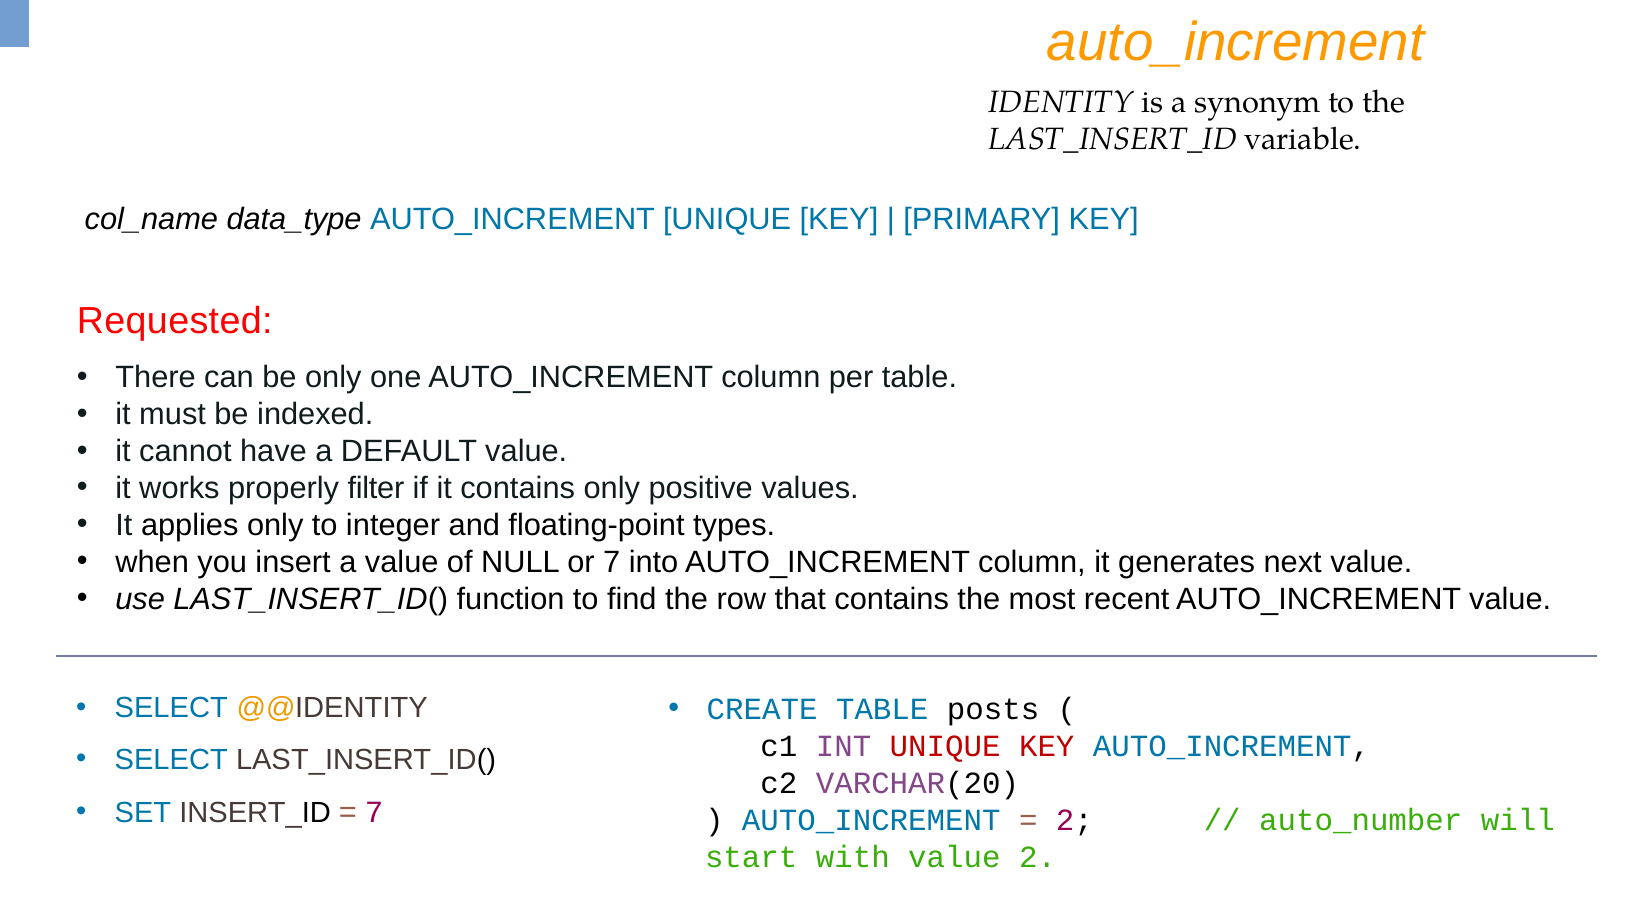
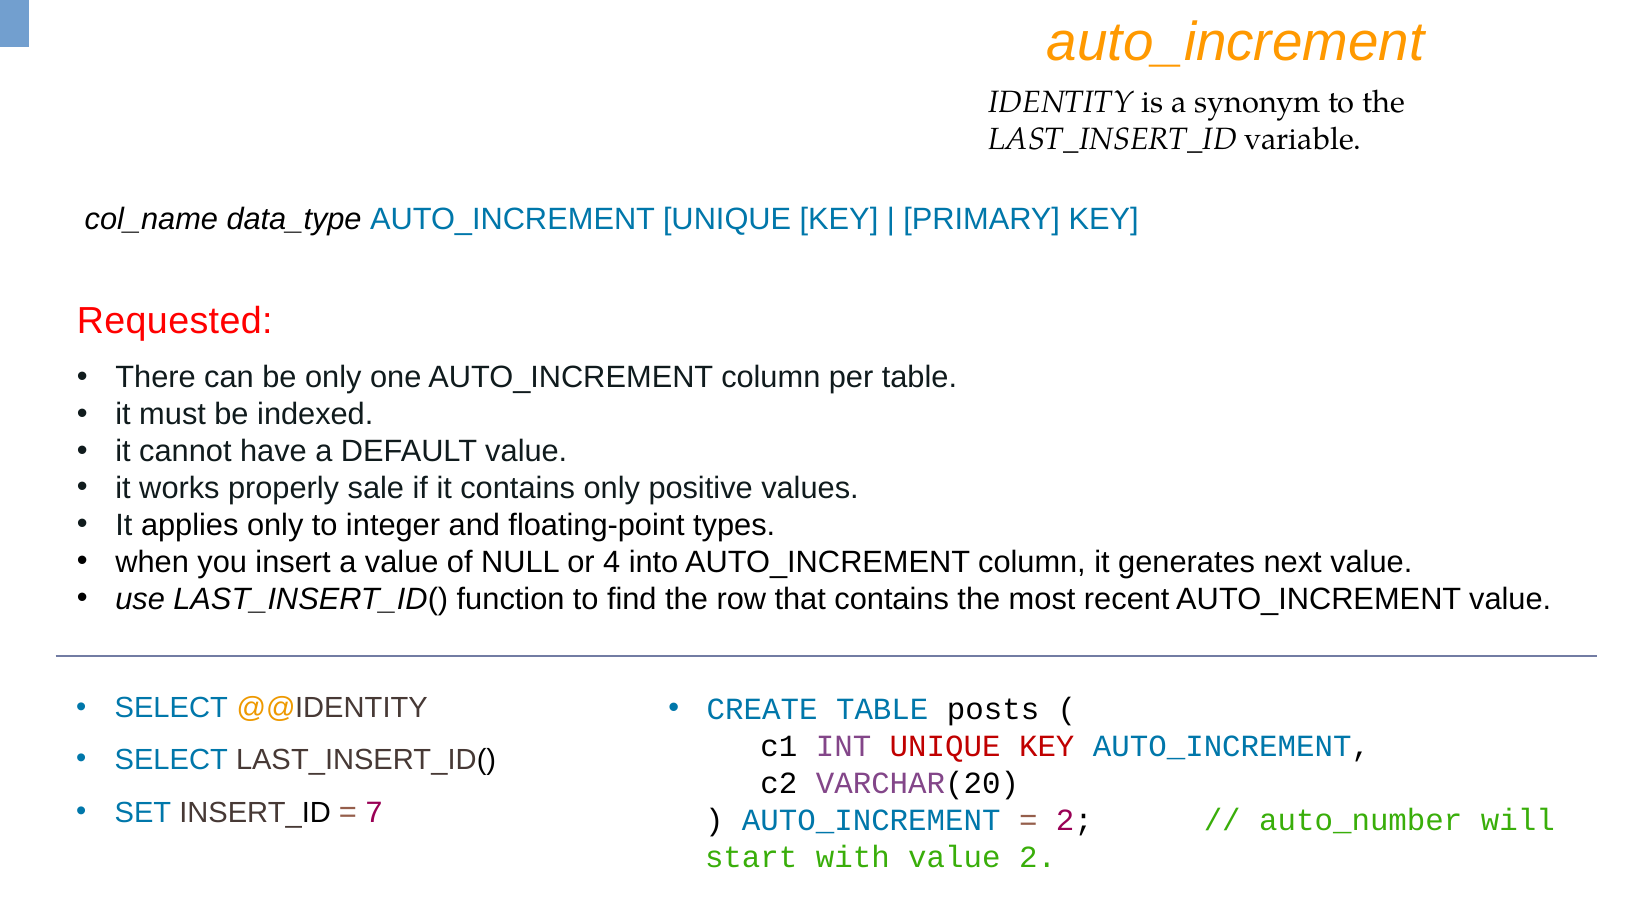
filter: filter -> sale (376, 488)
or 7: 7 -> 4 (612, 562)
